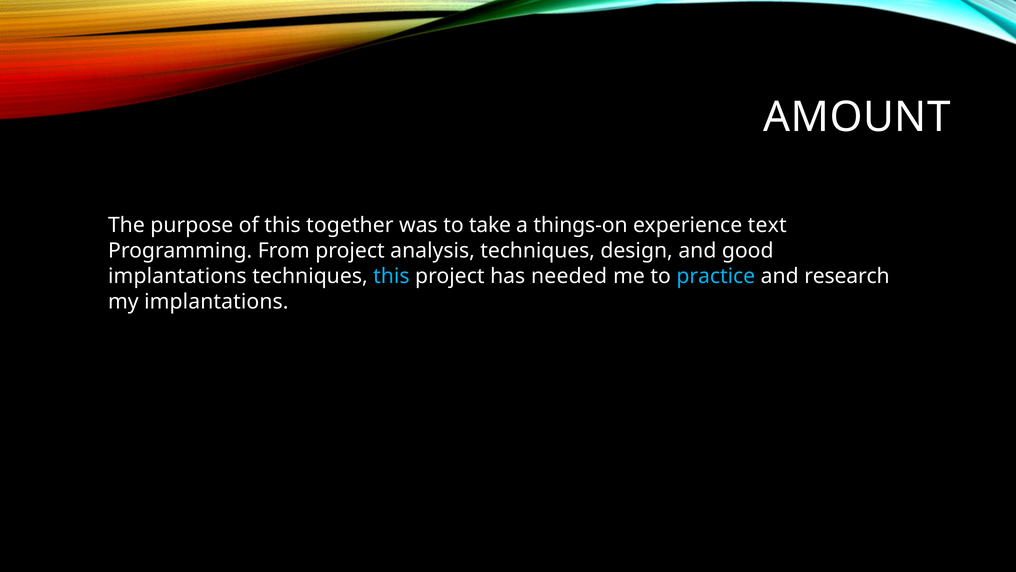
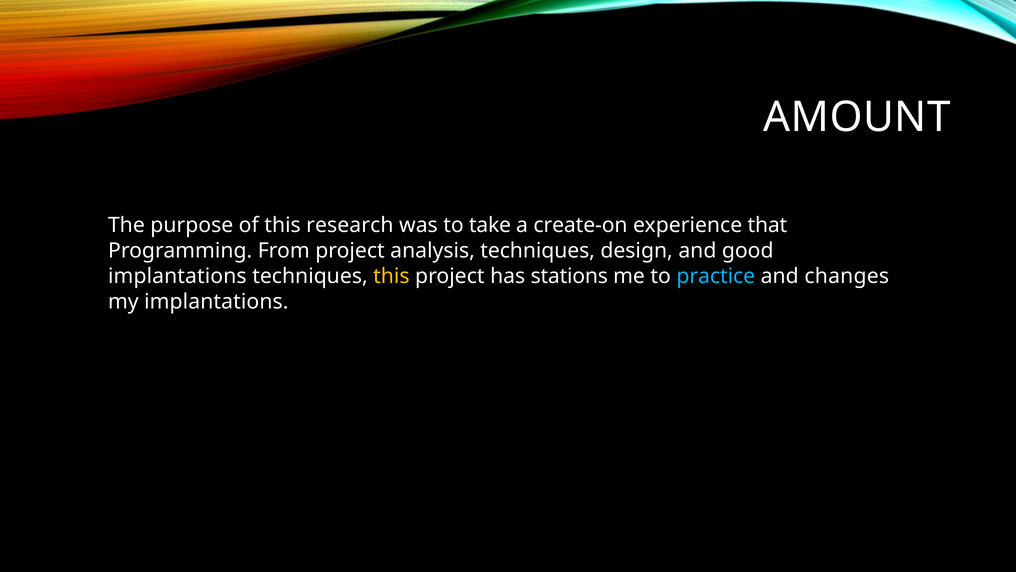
together: together -> research (350, 225)
things-on: things-on -> create-on (581, 225)
text: text -> that (767, 225)
this colour: light blue -> yellow (391, 276)
needed: needed -> stations (569, 276)
research: research -> changes (847, 276)
